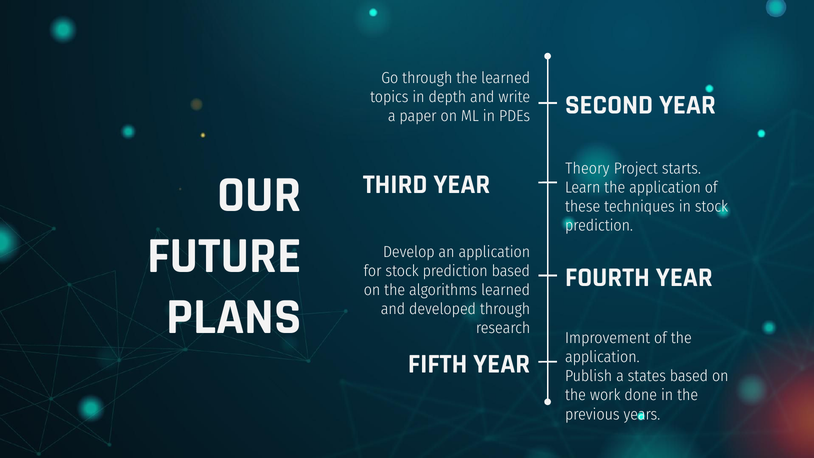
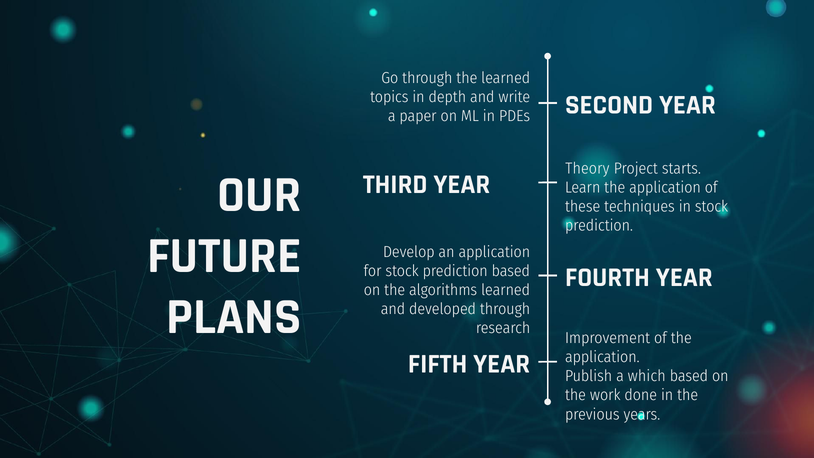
states: states -> which (647, 376)
